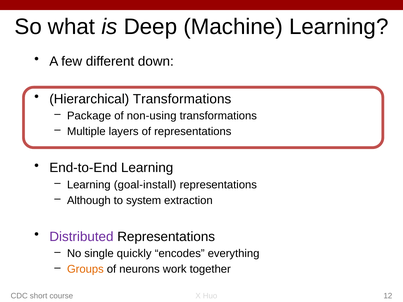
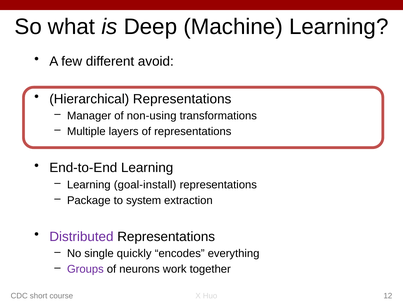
down: down -> avoid (156, 61)
Hierarchical Transformations: Transformations -> Representations (182, 99)
Package: Package -> Manager (89, 116)
Although: Although -> Package (89, 200)
Groups colour: orange -> purple (85, 269)
